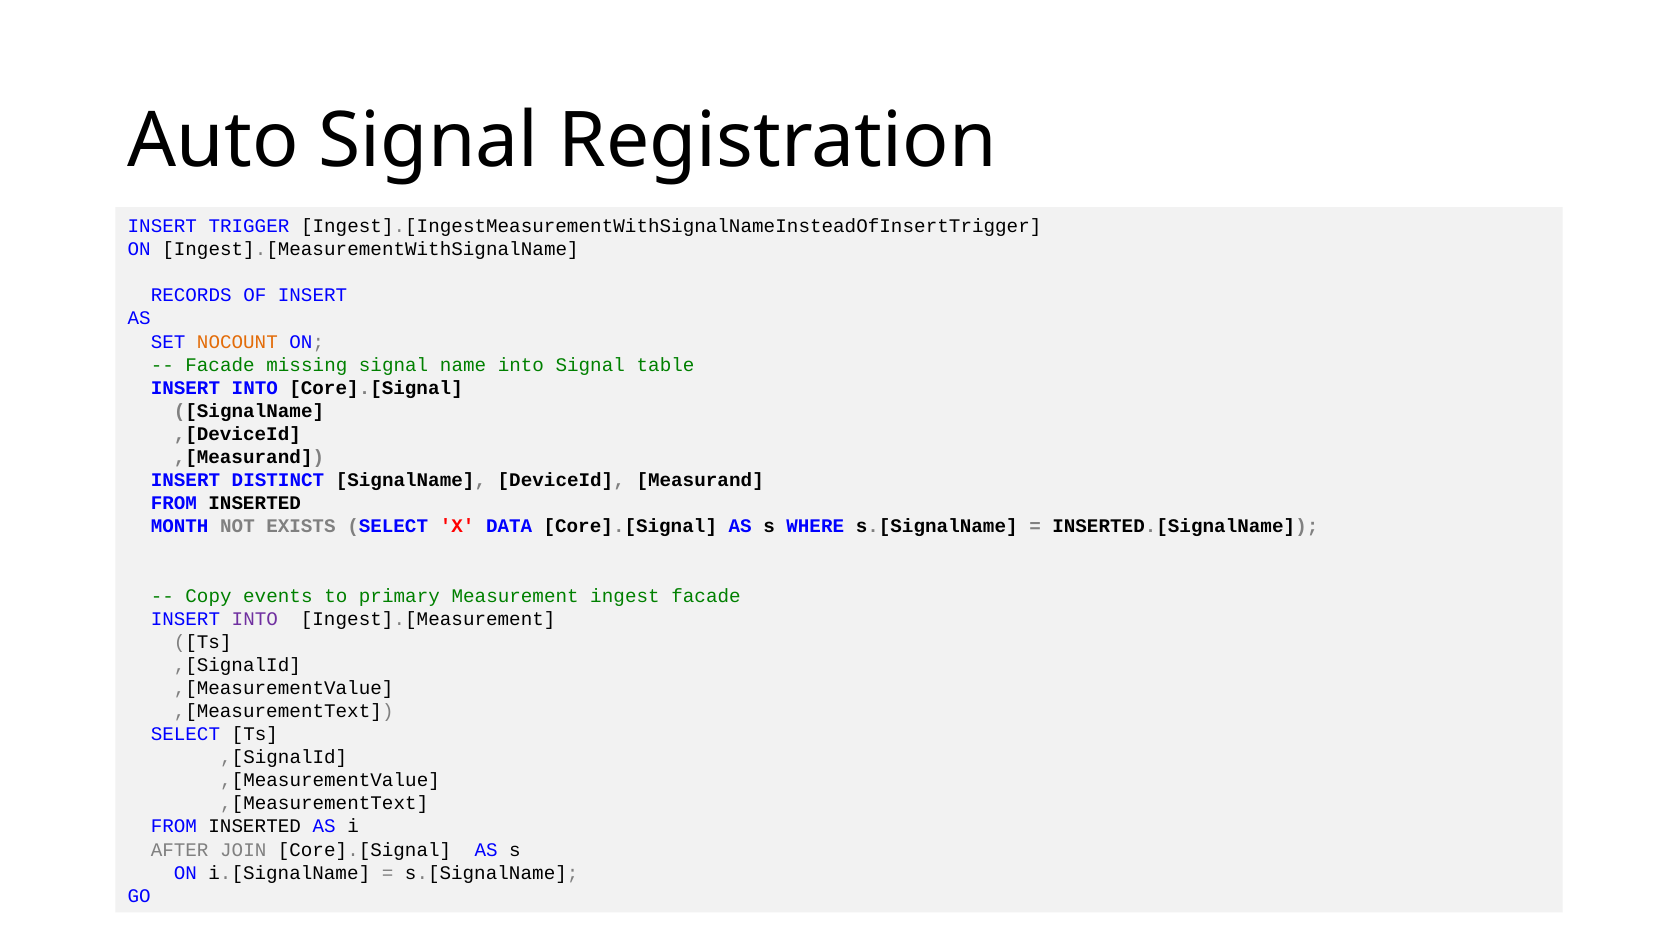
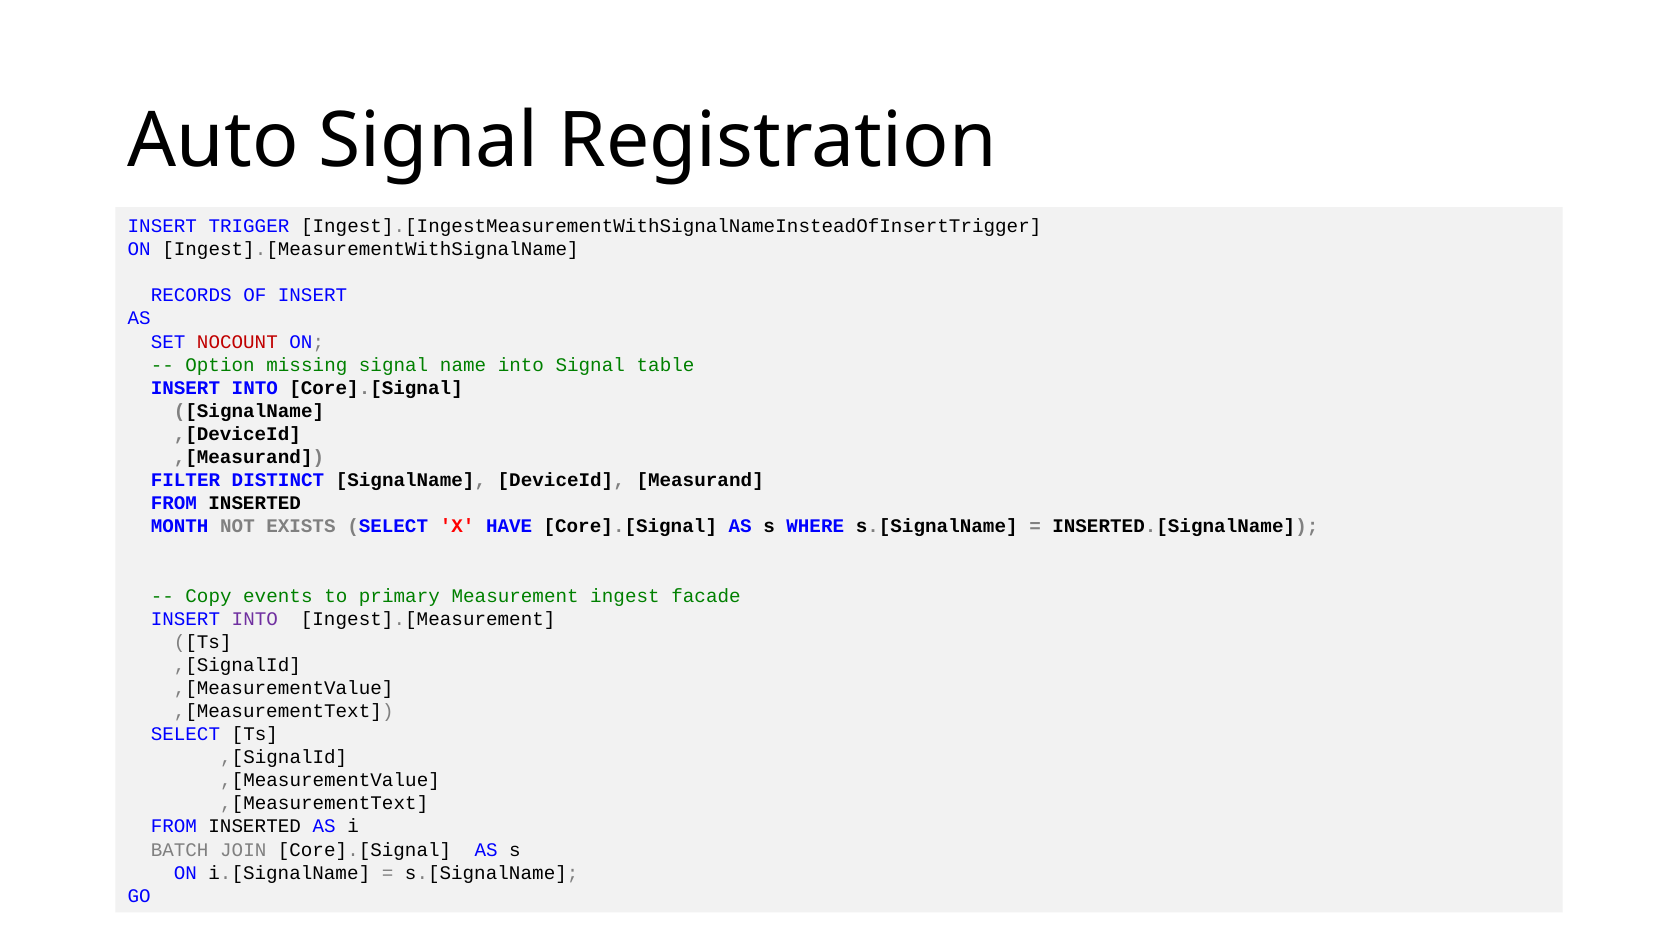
NOCOUNT colour: orange -> red (237, 342)
Facade: Facade -> Option (220, 365)
INSERT: INSERT -> FILTER (185, 480)
DATA: DATA -> HAVE (509, 526)
AFTER: AFTER -> BATCH (180, 850)
